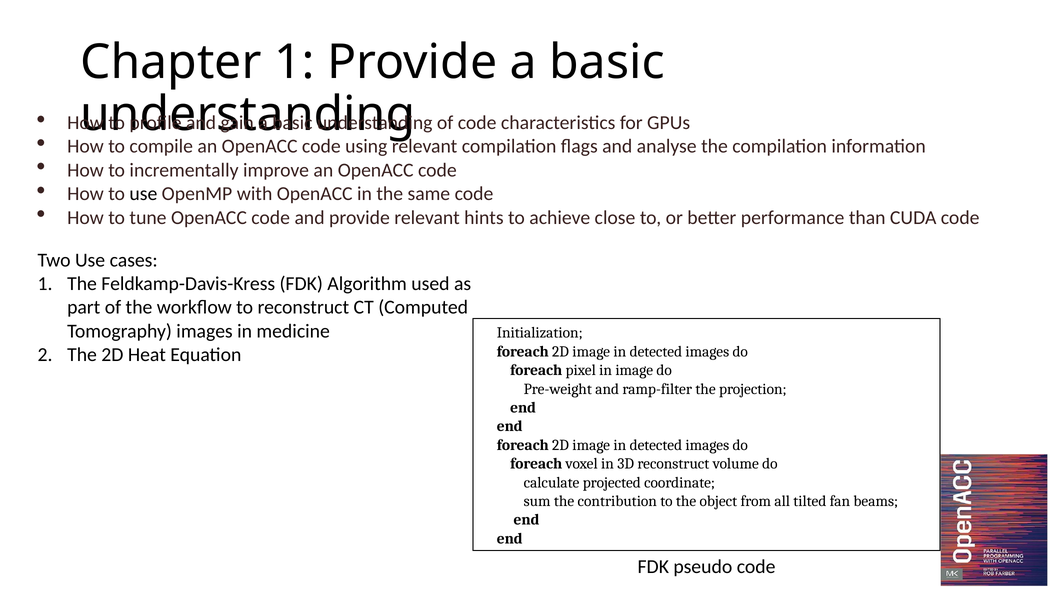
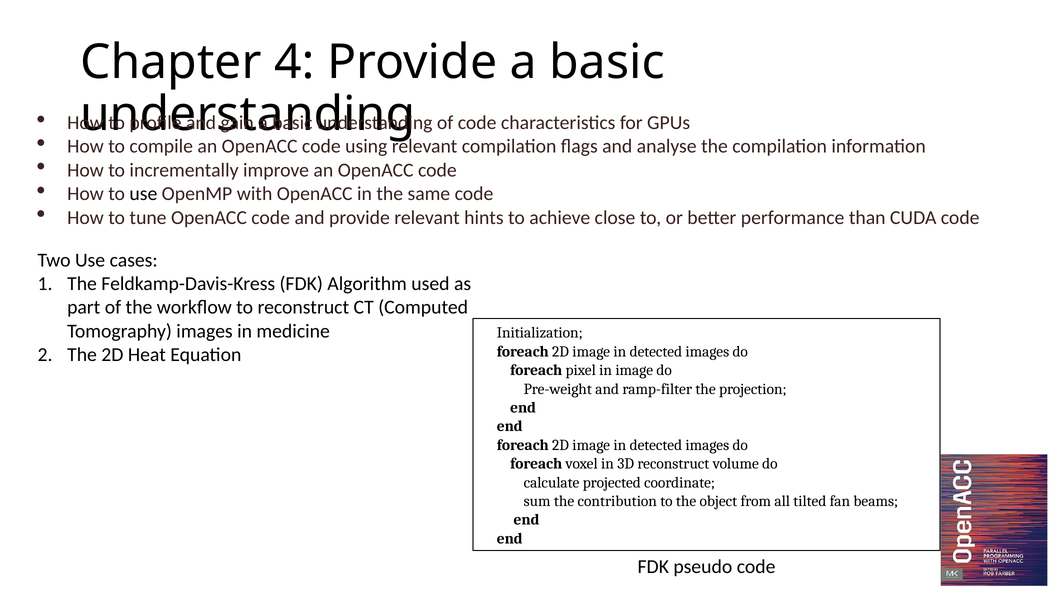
Chapter 1: 1 -> 4 (294, 62)
